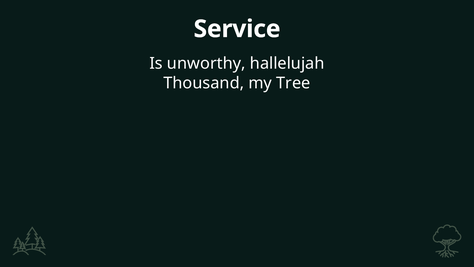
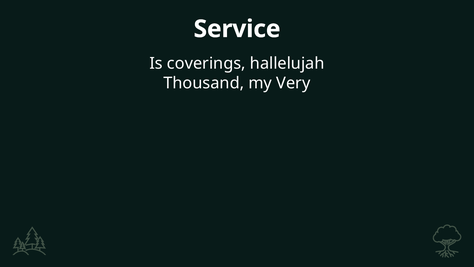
unworthy: unworthy -> coverings (206, 63)
Tree: Tree -> Very (293, 83)
